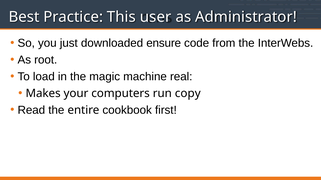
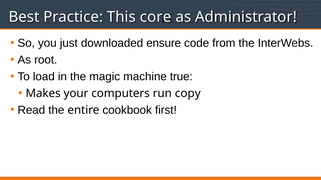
user: user -> core (156, 17)
real: real -> true (181, 77)
